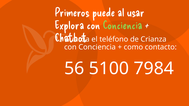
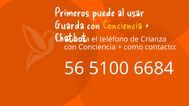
Explora: Explora -> Guarda (70, 25)
Conciencia colour: light green -> yellow (123, 25)
7984: 7984 -> 6684 (154, 69)
